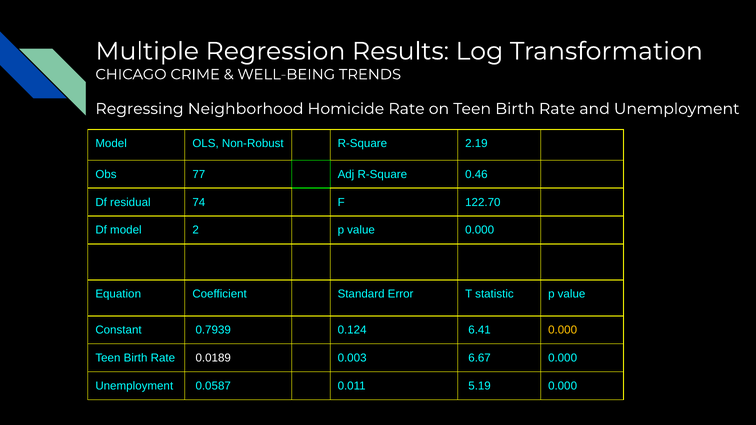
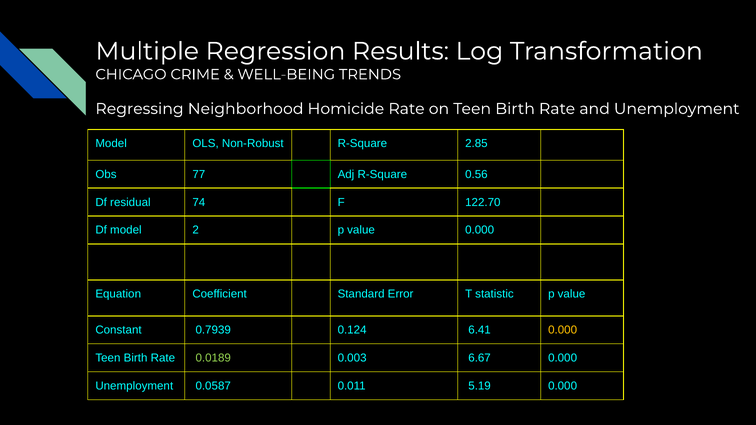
2.19: 2.19 -> 2.85 (476, 144)
0.46: 0.46 -> 0.56 (476, 174)
0.0189 colour: white -> light green (213, 358)
